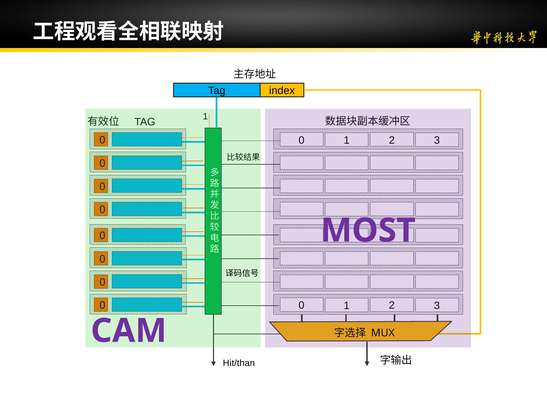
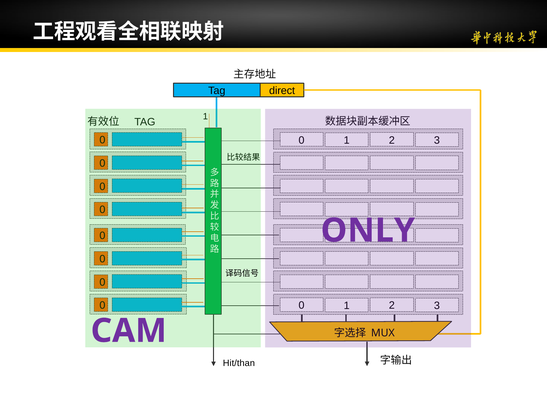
index: index -> direct (282, 91)
MOST: MOST -> ONLY (368, 230)
